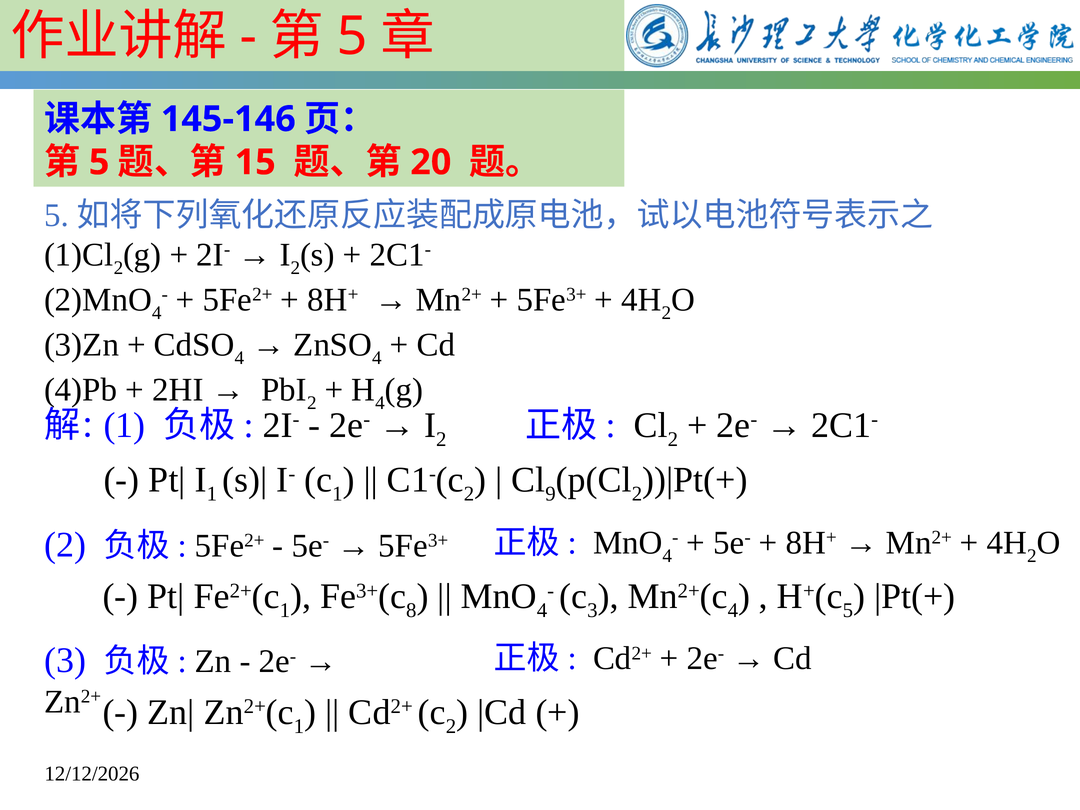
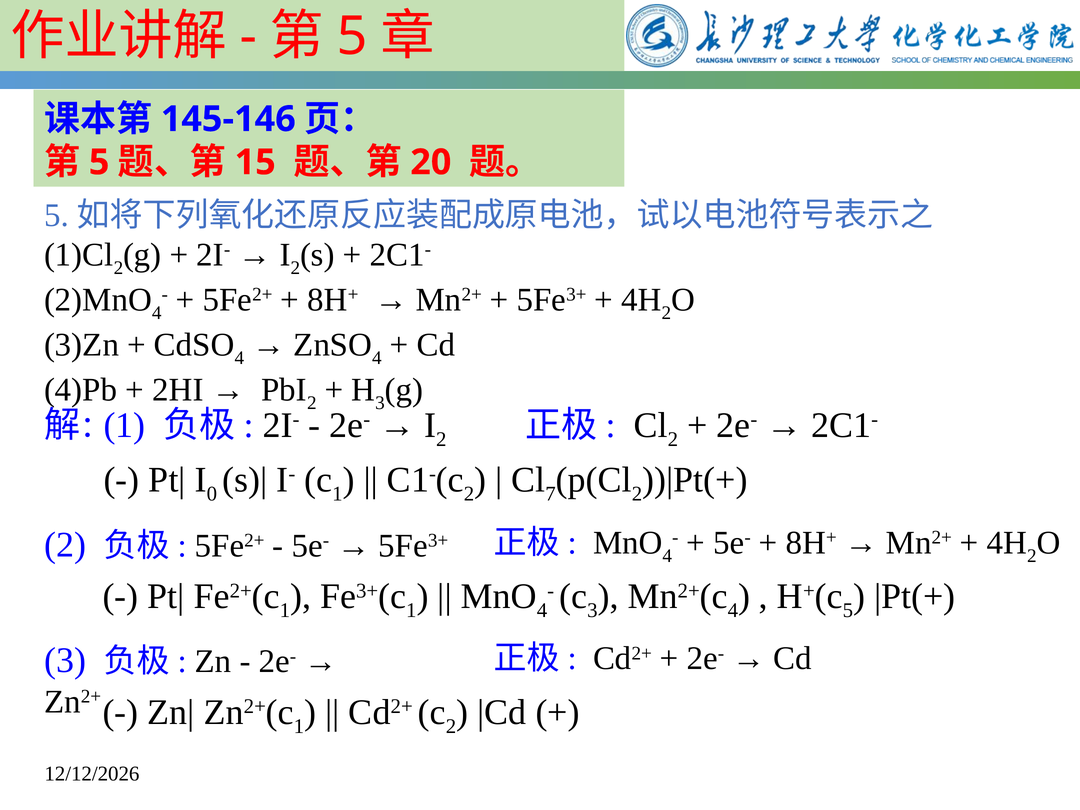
4: 4 -> 3 (380, 403)
1: 1 -> 0 (212, 494)
9: 9 -> 7 (551, 494)
8: 8 -> 1 (411, 611)
